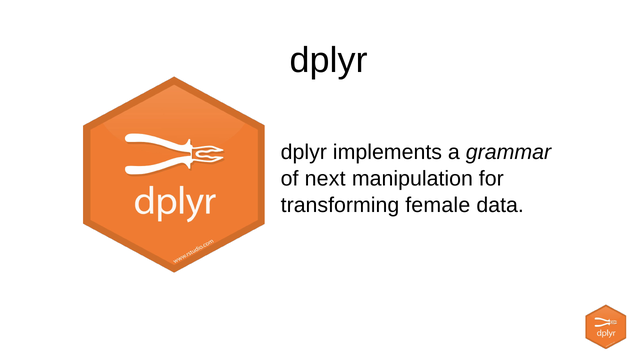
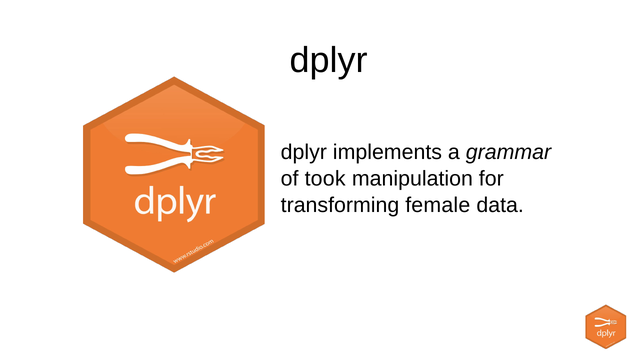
next: next -> took (325, 179)
